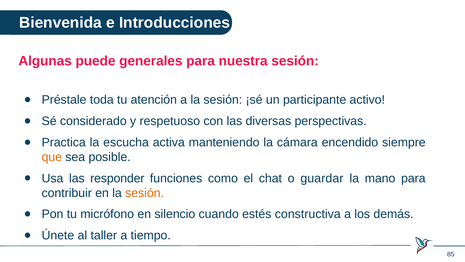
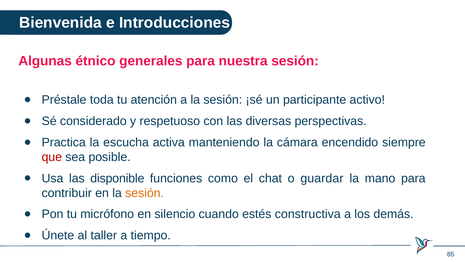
puede: puede -> étnico (95, 61)
que colour: orange -> red (52, 157)
responder: responder -> disponible (117, 178)
